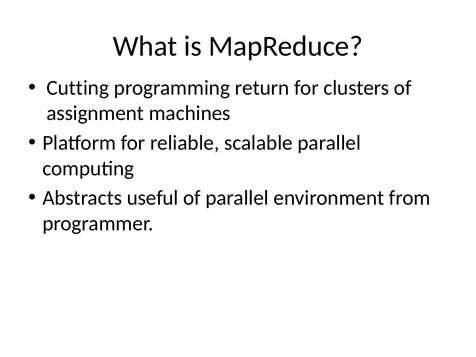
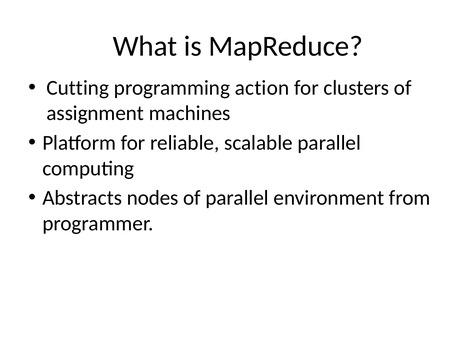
return: return -> action (262, 88)
useful: useful -> nodes (153, 198)
